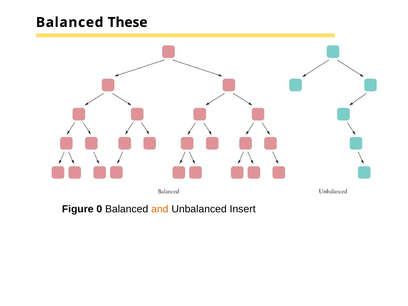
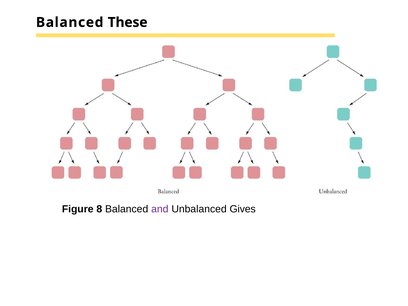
0: 0 -> 8 (99, 209)
and colour: orange -> purple (160, 209)
Insert: Insert -> Gives (243, 209)
